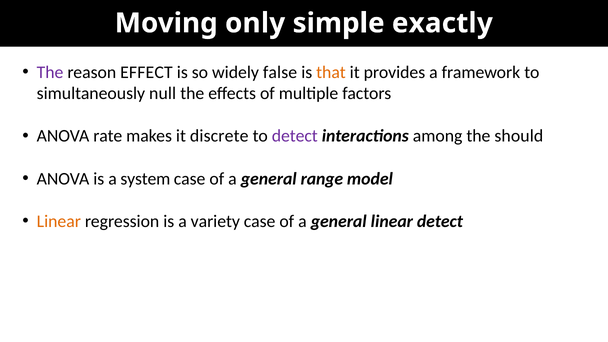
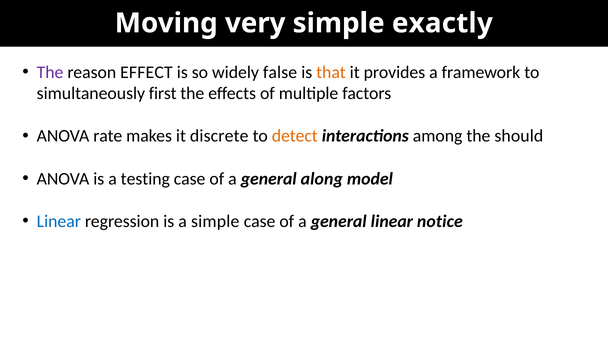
only: only -> very (255, 23)
null: null -> first (163, 94)
detect colour: purple -> orange (295, 136)
system: system -> testing (145, 179)
range: range -> along (322, 179)
Linear colour: orange -> blue (59, 221)
a variety: variety -> simple (215, 221)
linear detect: detect -> notice (440, 221)
